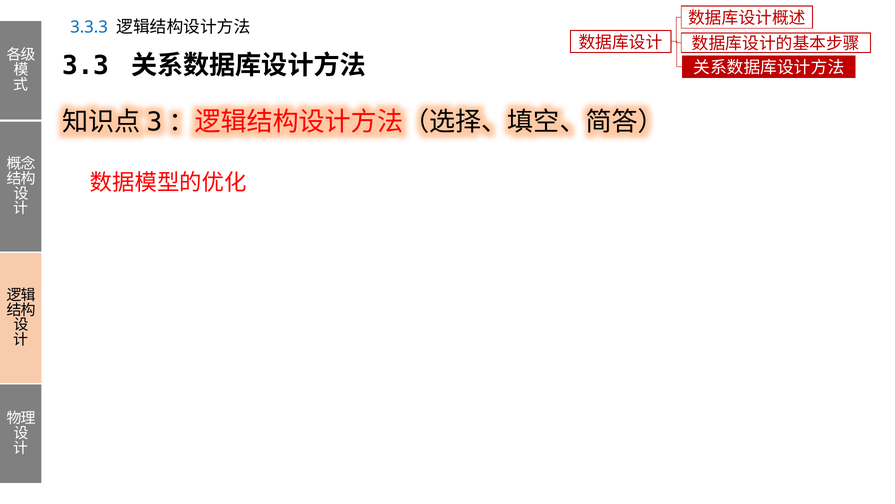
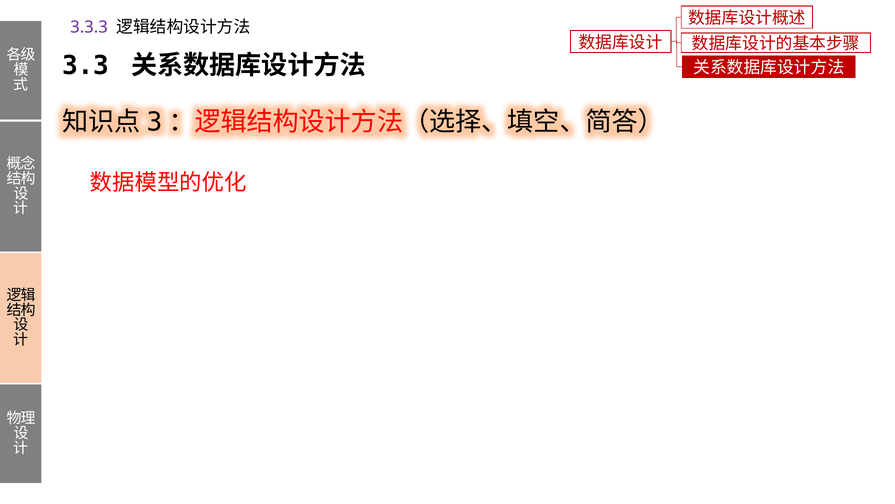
3.3.3 colour: blue -> purple (89, 27)
